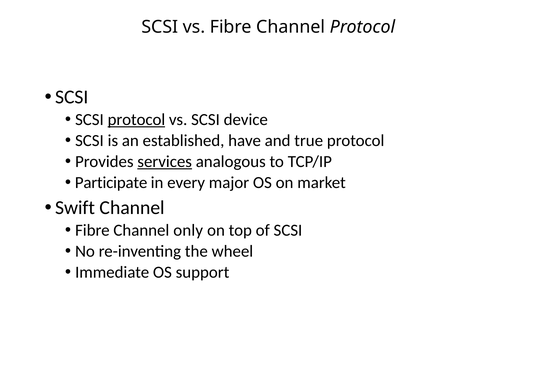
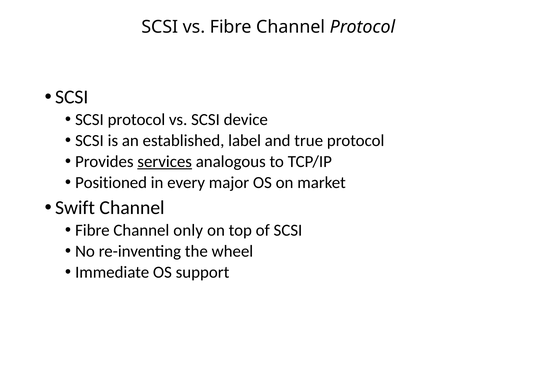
protocol underline: present -> none (136, 120)
have: have -> label (245, 141)
Participate: Participate -> Positioned (111, 183)
